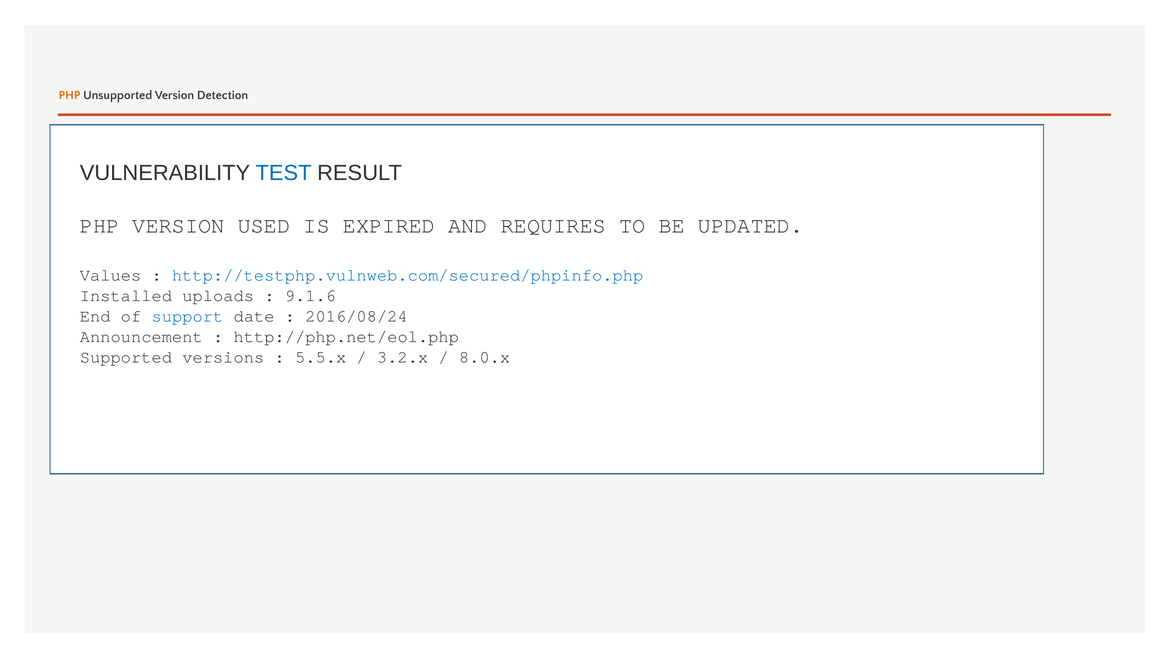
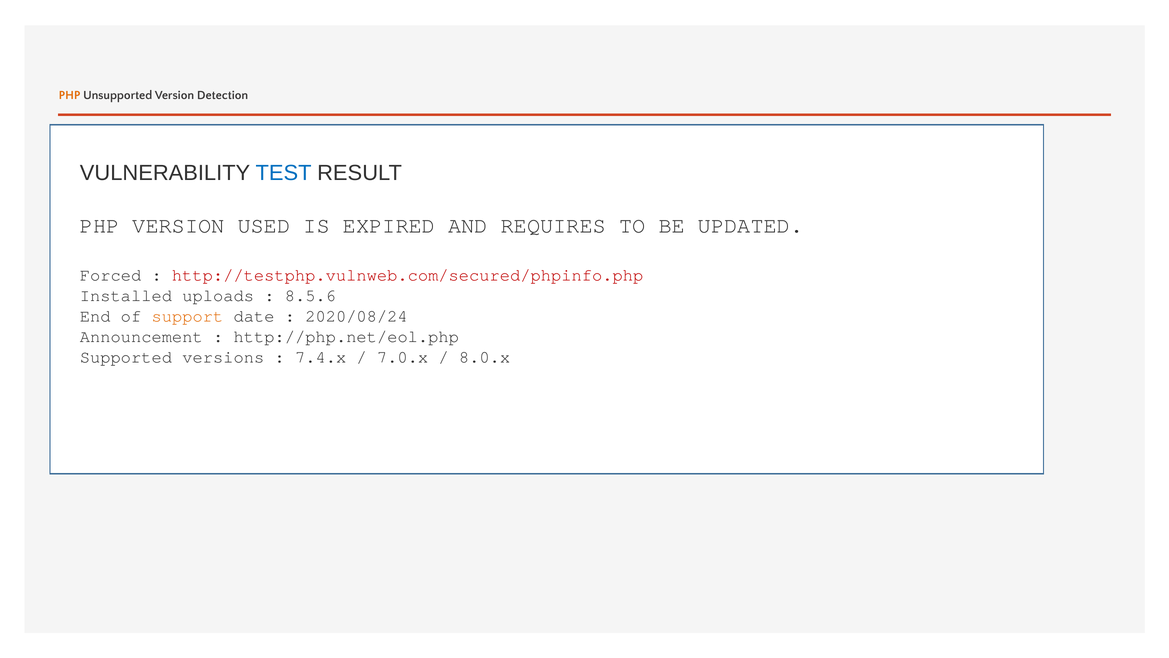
Values: Values -> Forced (111, 275)
http://testphp.vulnweb.com/secured/phpinfo.php colour: blue -> red (408, 275)
9.1.6: 9.1.6 -> 8.5.6 (310, 295)
support colour: blue -> orange (187, 316)
2016/08/24: 2016/08/24 -> 2020/08/24 (356, 316)
5.5.x: 5.5.x -> 7.4.x (321, 357)
3.2.x: 3.2.x -> 7.0.x (403, 357)
